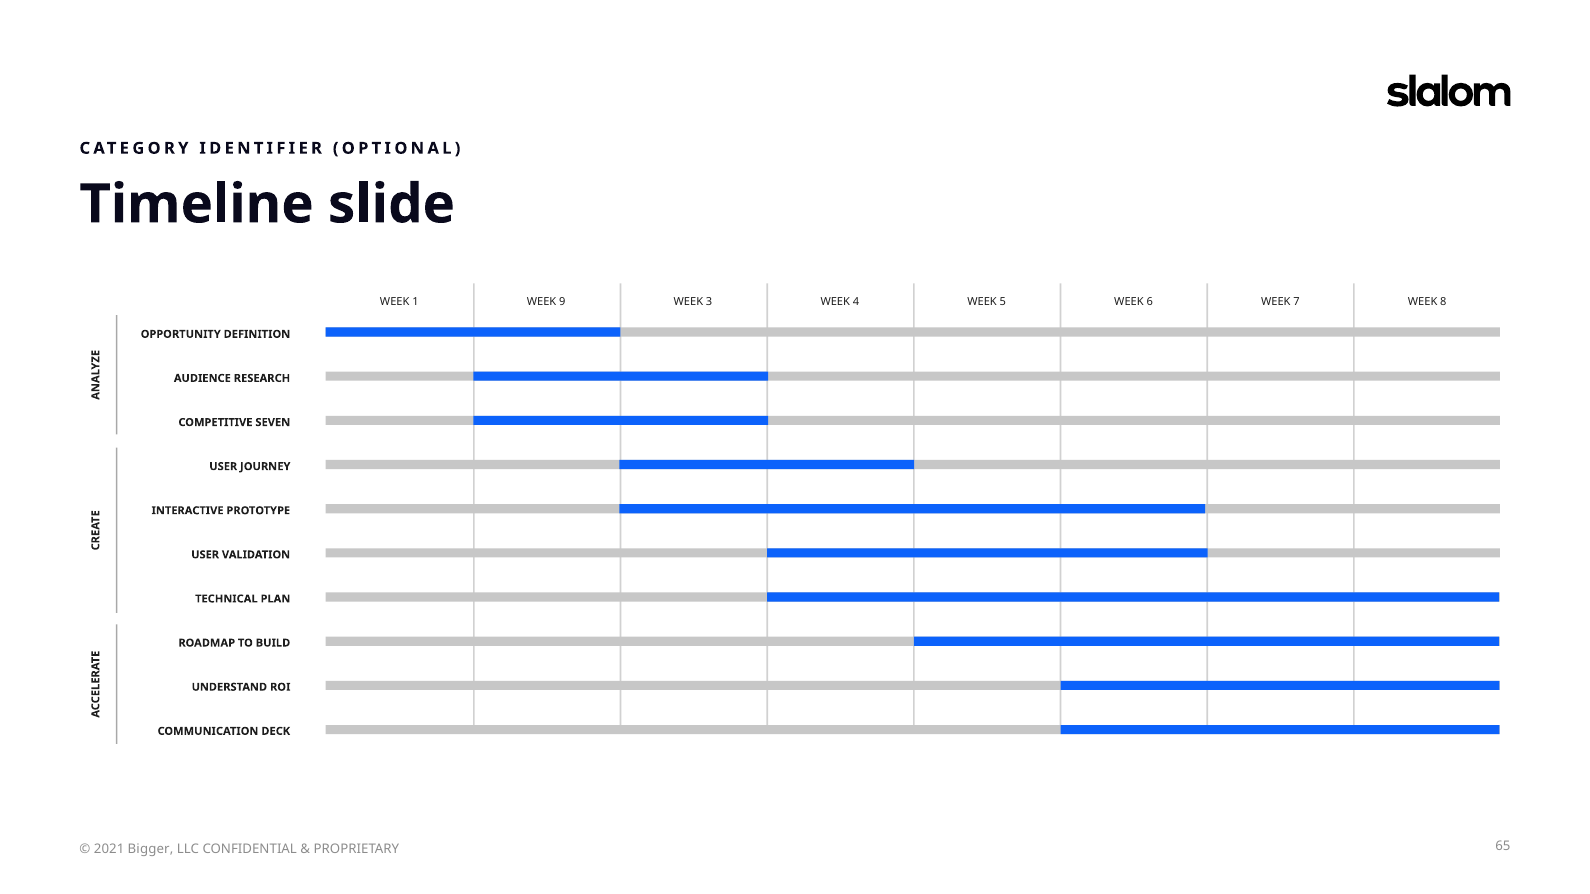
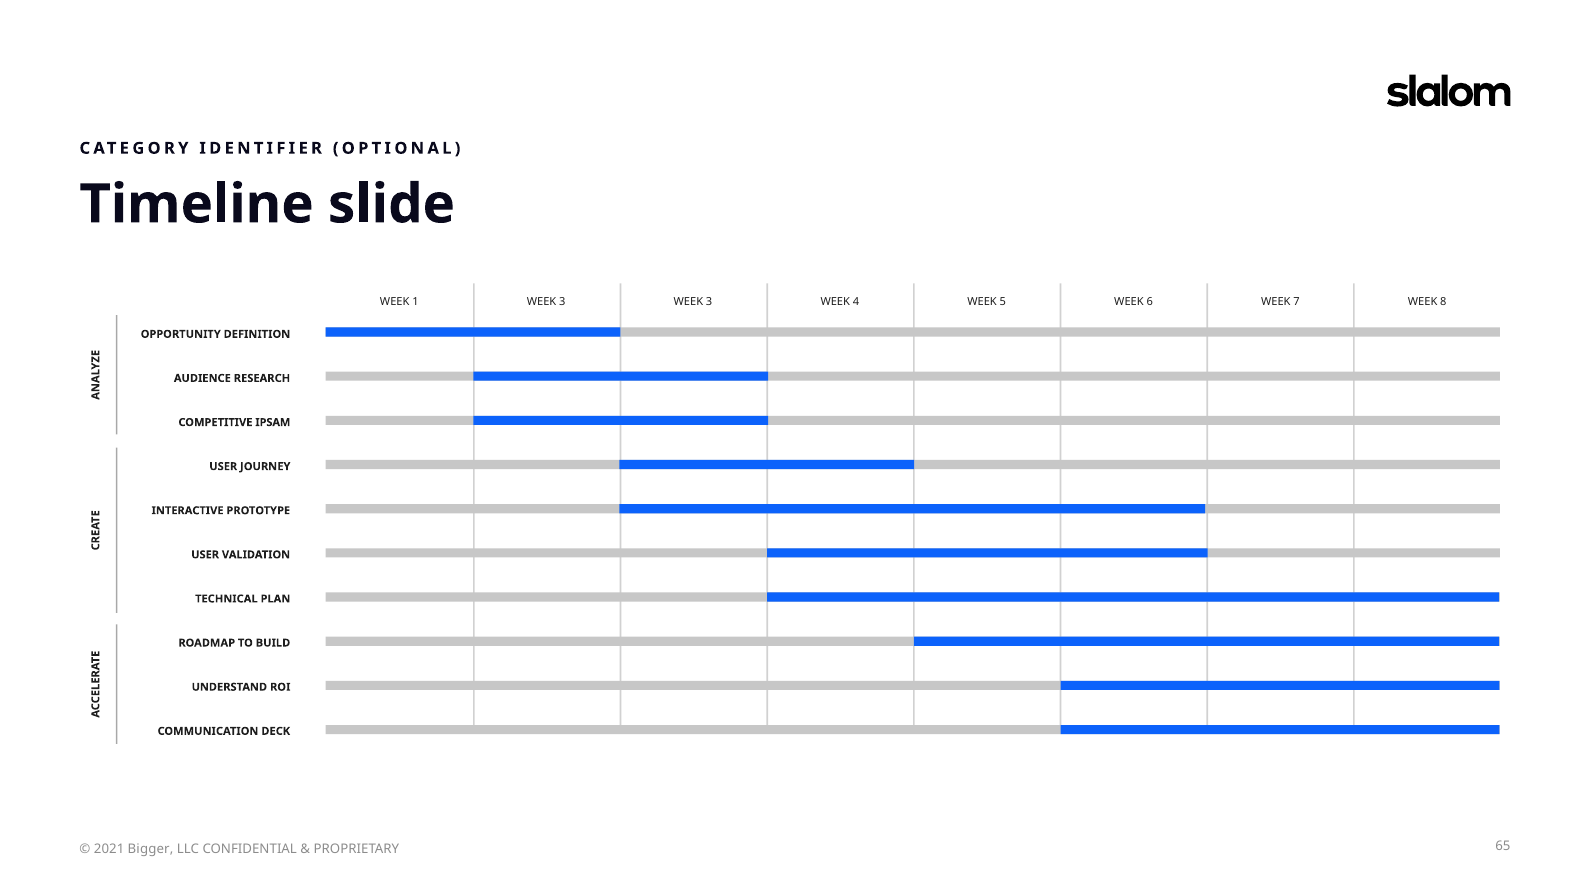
1 WEEK 9: 9 -> 3 (562, 302)
SEVEN: SEVEN -> IPSAM (273, 423)
